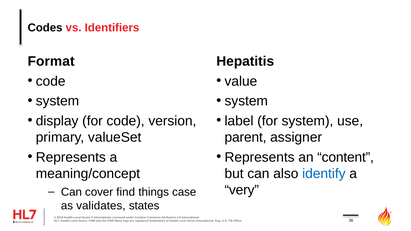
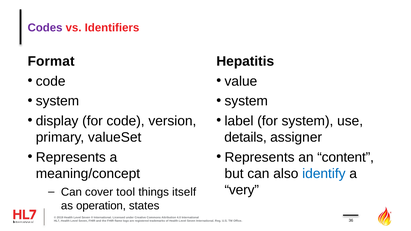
Codes colour: black -> purple (45, 28)
parent: parent -> details (246, 137)
find: find -> tool (126, 192)
case: case -> itself (184, 192)
validates: validates -> operation (101, 206)
